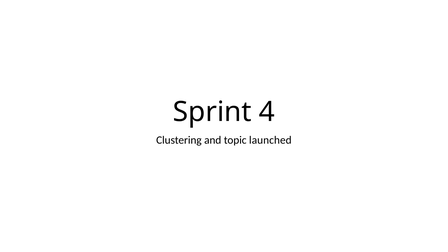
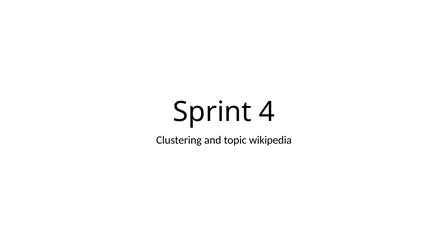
launched: launched -> wikipedia (270, 140)
